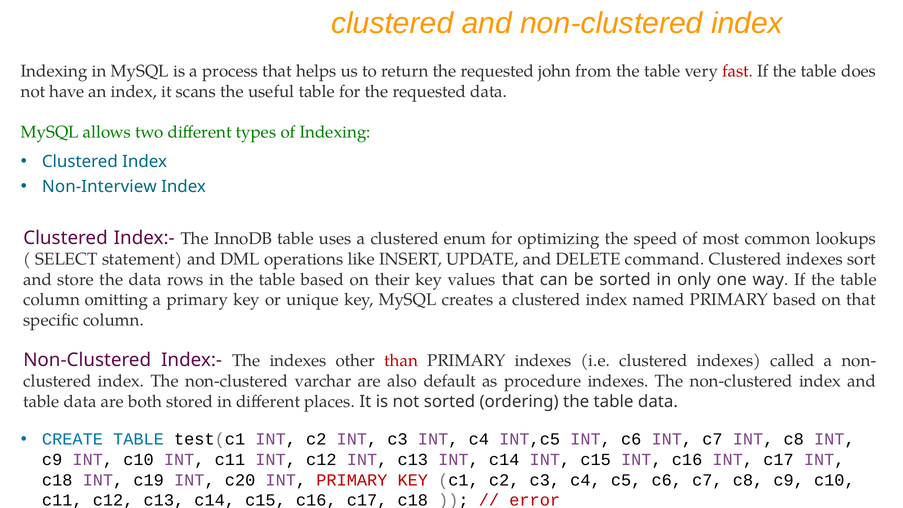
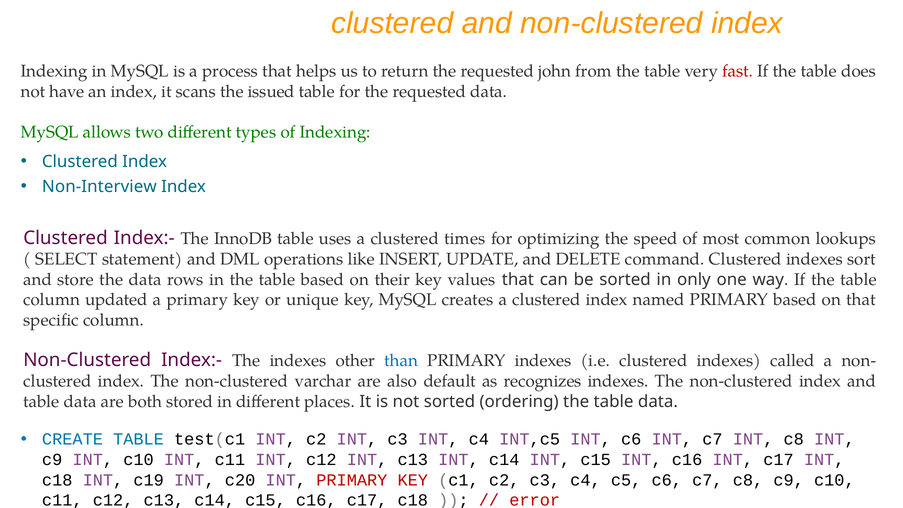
useful: useful -> issued (271, 92)
enum: enum -> times (465, 239)
omitting: omitting -> updated (116, 300)
than colour: red -> blue (401, 360)
procedure: procedure -> recognizes (543, 381)
